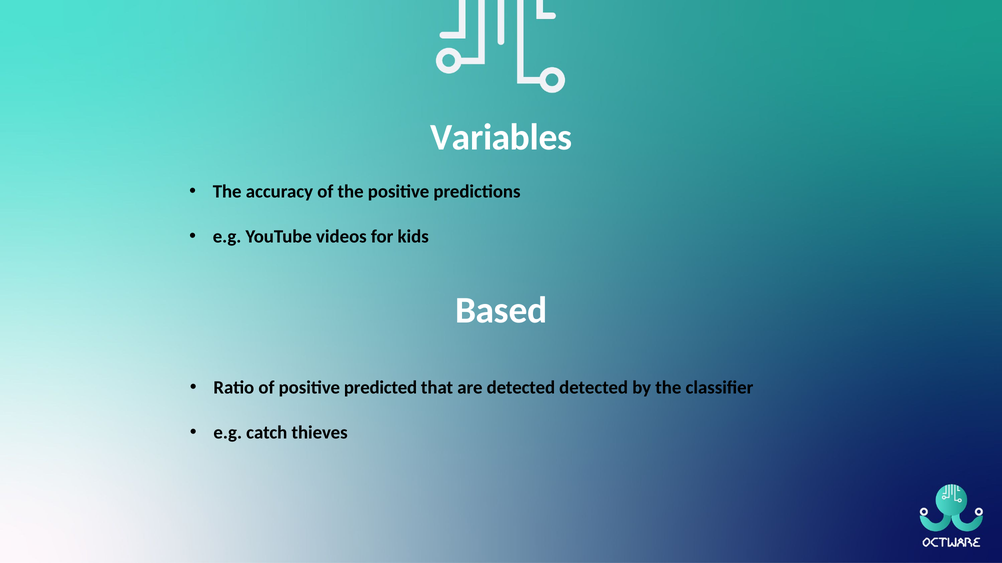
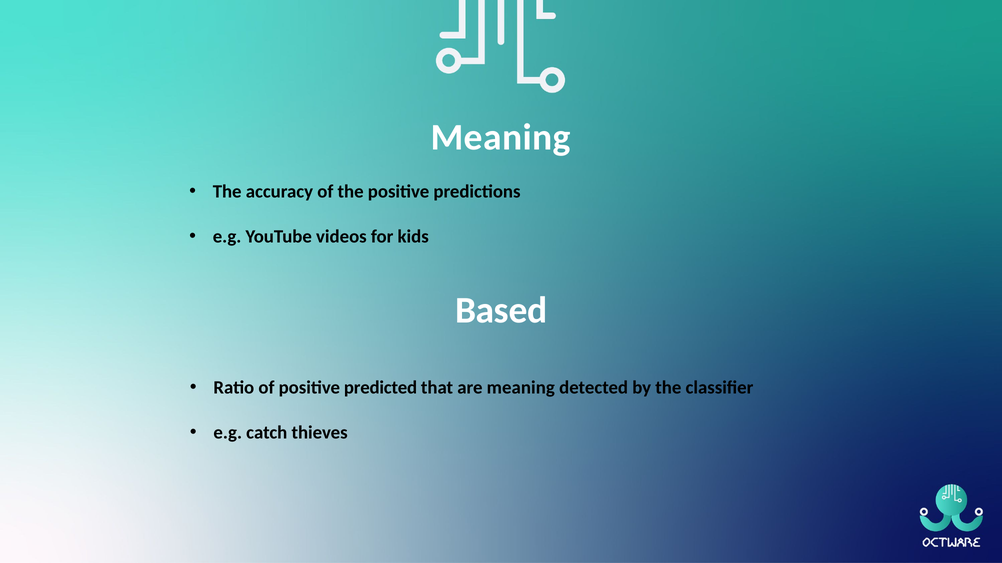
Variables: Variables -> Meaning (501, 138)
are detected: detected -> meaning (521, 388)
